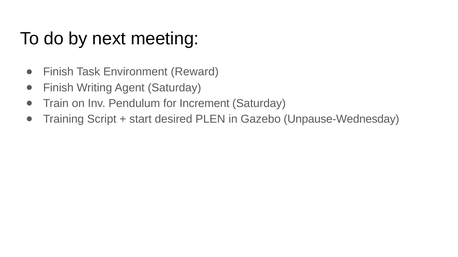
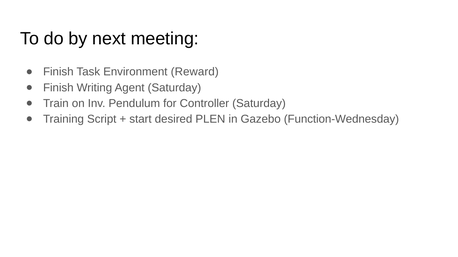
Increment: Increment -> Controller (204, 104)
Unpause-Wednesday: Unpause-Wednesday -> Function-Wednesday (341, 119)
